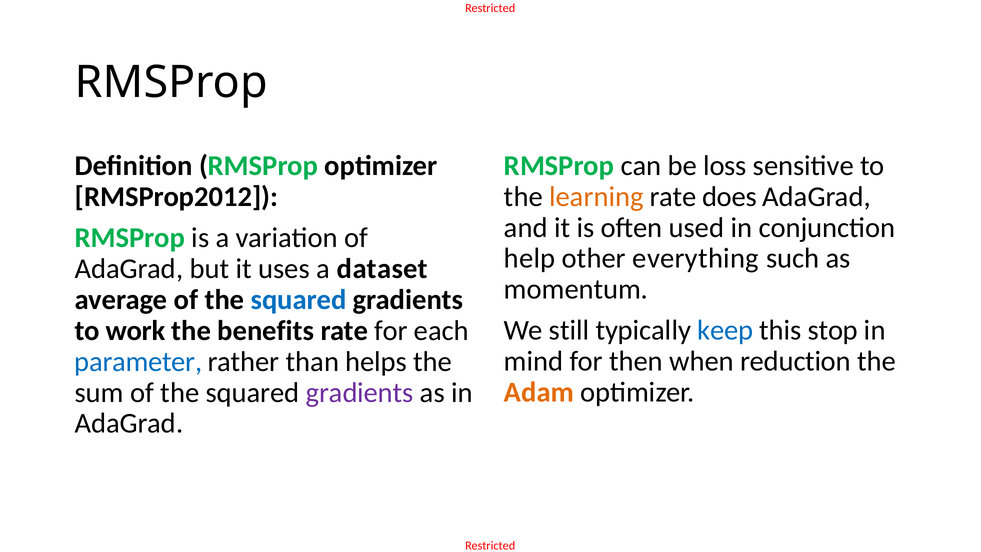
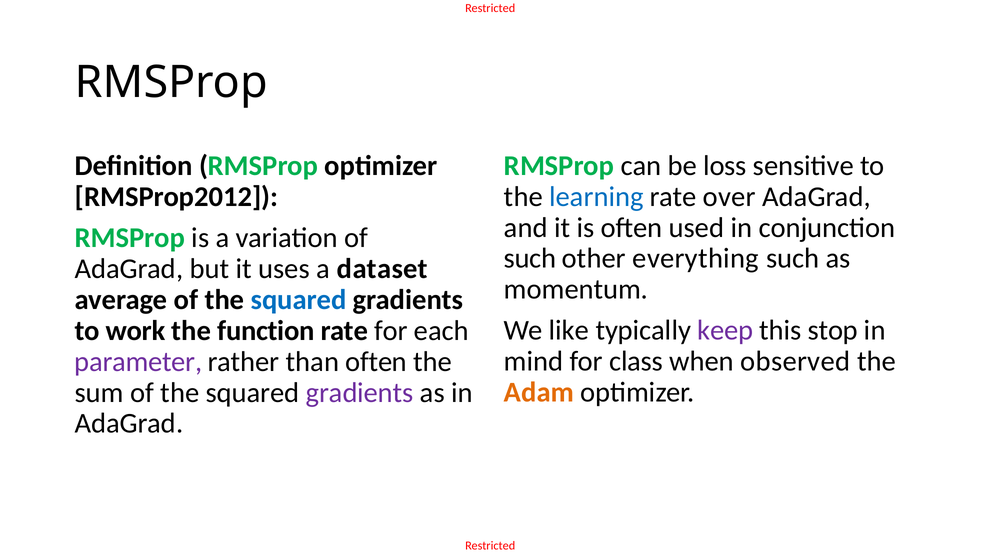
learning colour: orange -> blue (596, 197)
does: does -> over (729, 197)
help: help -> such (530, 258)
still: still -> like (569, 330)
keep colour: blue -> purple (725, 330)
benefits: benefits -> function (266, 331)
then: then -> class (636, 361)
reduction: reduction -> observed (795, 361)
parameter colour: blue -> purple (138, 362)
than helps: helps -> often (376, 362)
